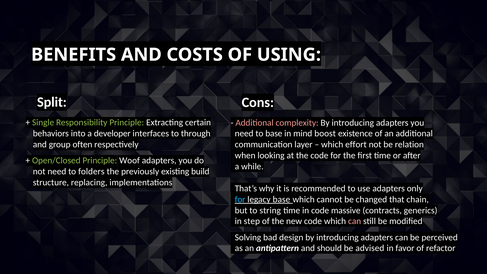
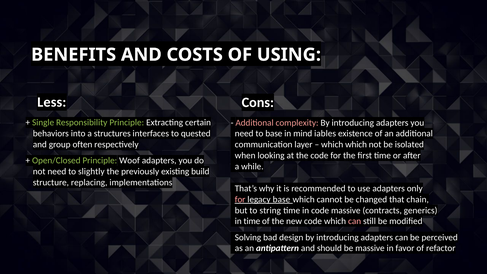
Split: Split -> Less (52, 102)
developer: developer -> structures (112, 134)
through: through -> quested (196, 134)
boost: boost -> iables (325, 134)
which effort: effort -> which (356, 145)
relation: relation -> isolated (409, 145)
folders: folders -> slightly (91, 171)
for colour: light blue -> pink (240, 199)
in step: step -> time (252, 221)
be advised: advised -> massive (370, 248)
